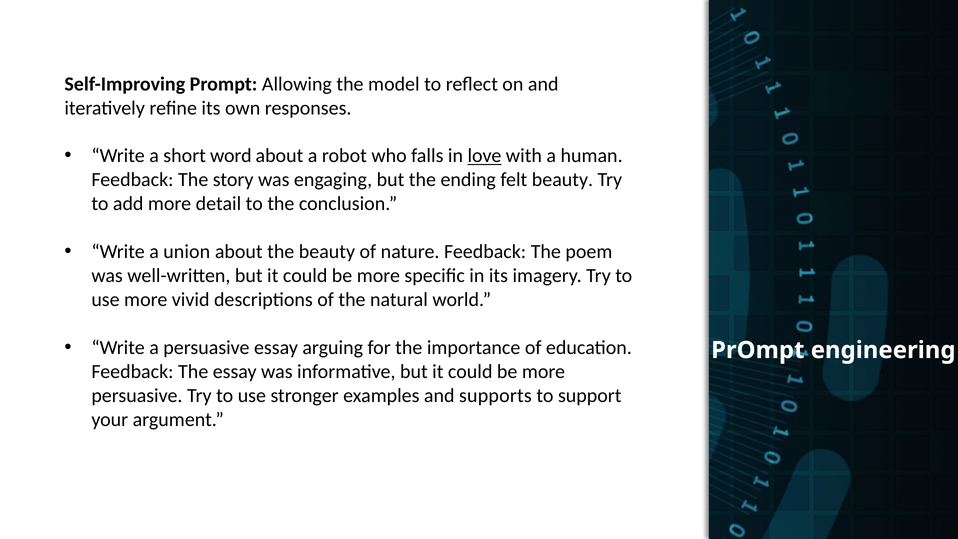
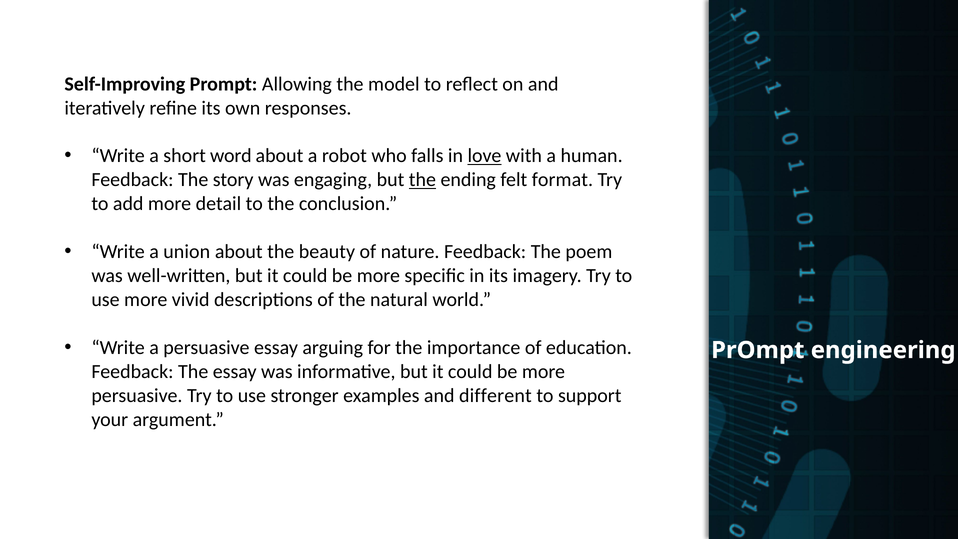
the underline: none -> present (422, 180)
felt beauty: beauty -> format (562, 180)
supports: supports -> different (495, 395)
